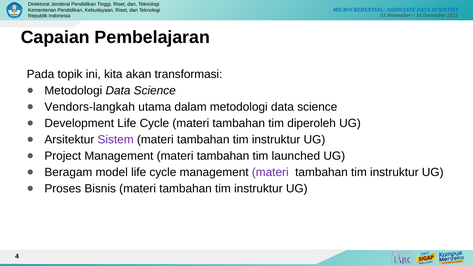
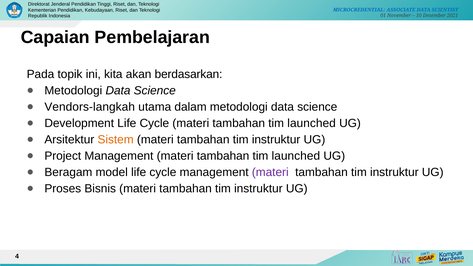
transformasi: transformasi -> berdasarkan (189, 74)
diperoleh: diperoleh -> launched (312, 123)
Sistem colour: purple -> orange (116, 140)
